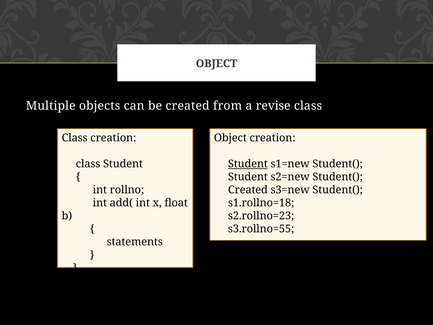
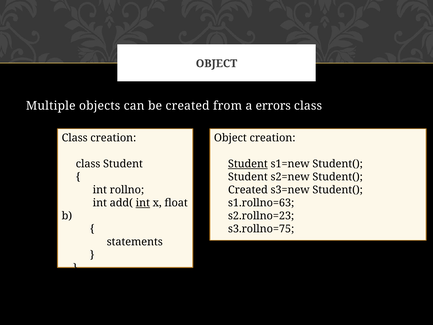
revise: revise -> errors (273, 106)
int underline: none -> present (143, 203)
s1.rollno=18: s1.rollno=18 -> s1.rollno=63 (261, 203)
s3.rollno=55: s3.rollno=55 -> s3.rollno=75 (261, 229)
